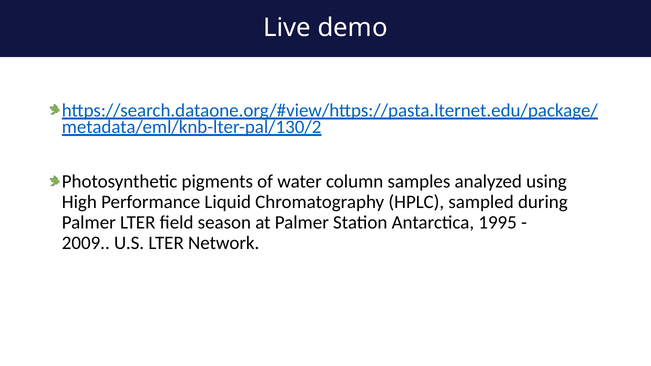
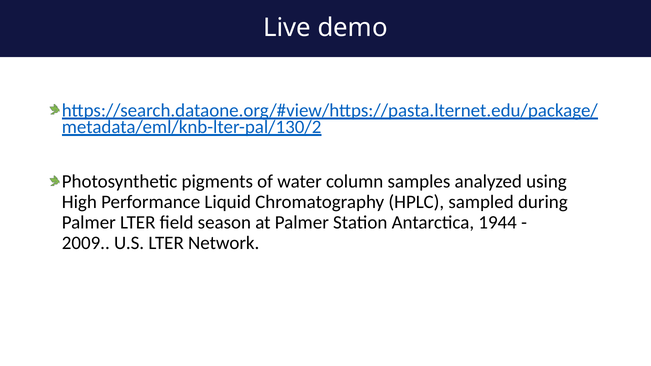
1995: 1995 -> 1944 (498, 223)
